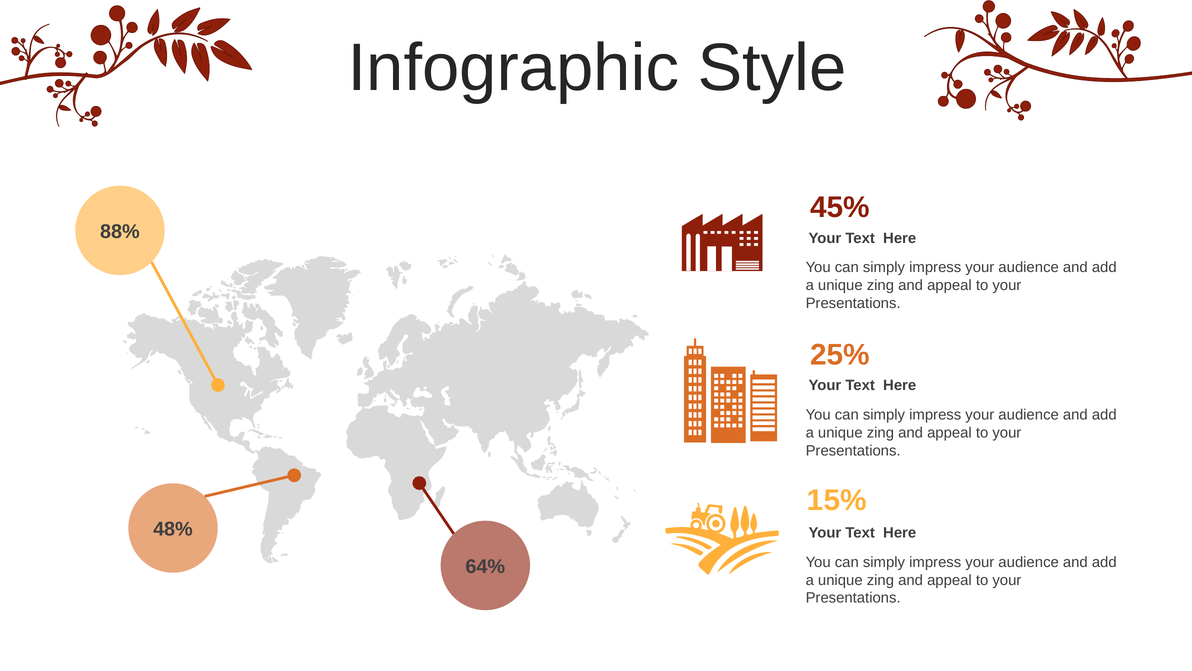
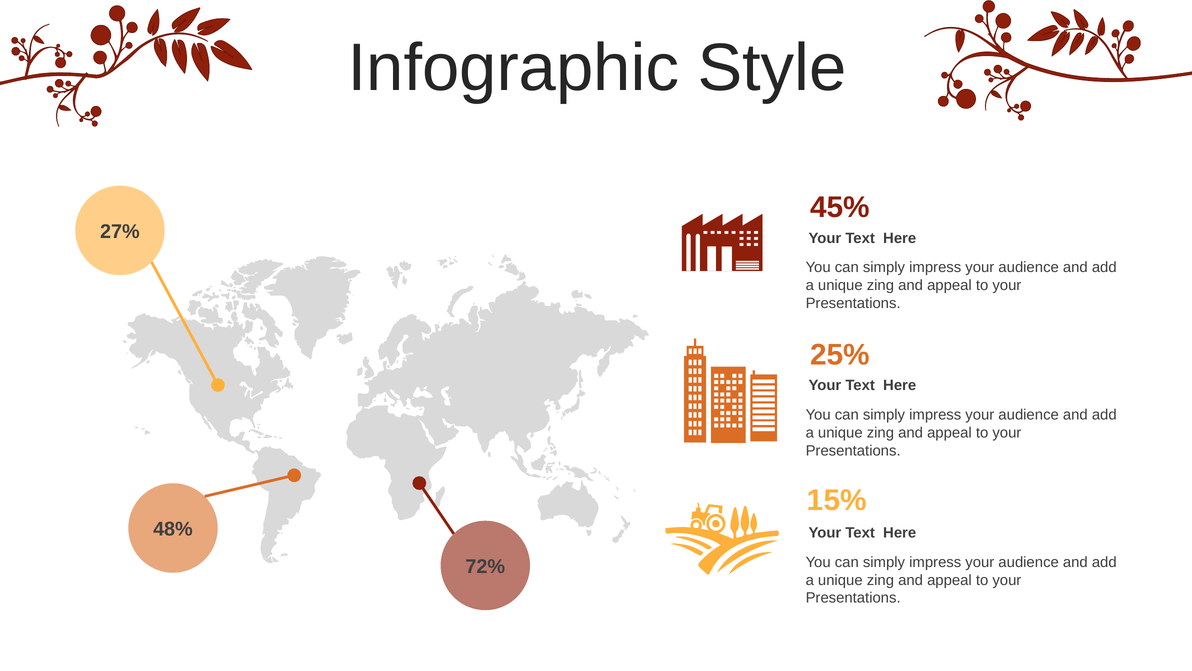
88%: 88% -> 27% (120, 232)
64%: 64% -> 72% (485, 566)
